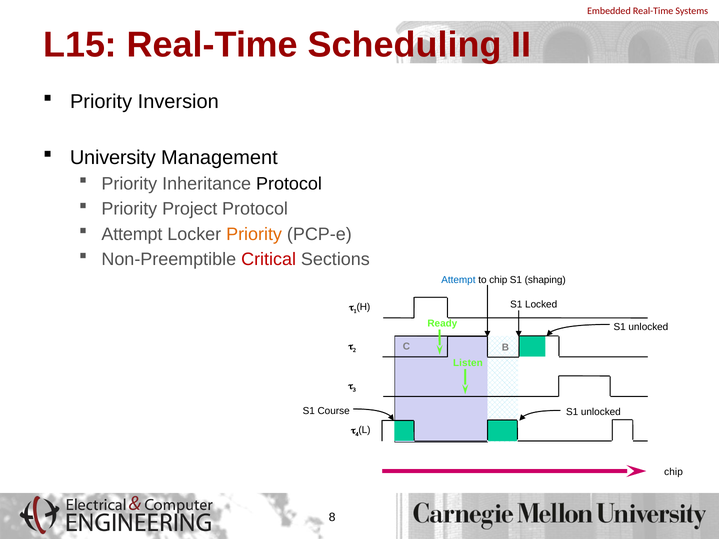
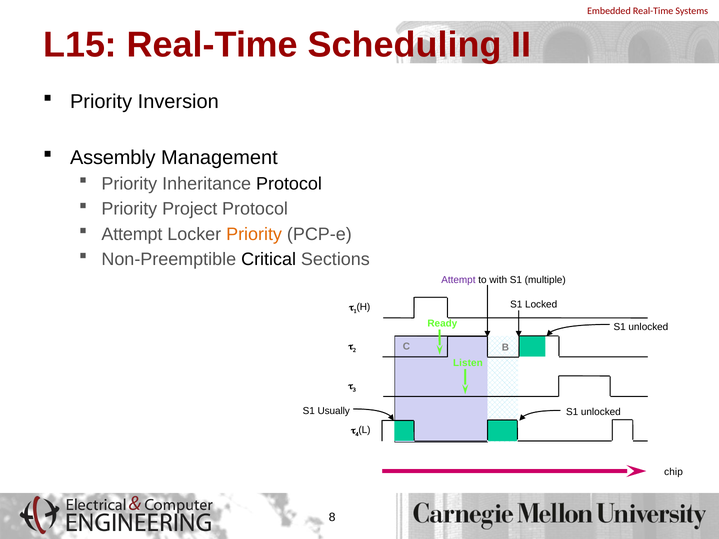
University: University -> Assembly (113, 158)
Critical colour: red -> black (269, 259)
Attempt colour: blue -> purple (458, 280)
to chip: chip -> with (498, 280)
shaping: shaping -> multiple (545, 280)
Course: Course -> Usually (334, 411)
